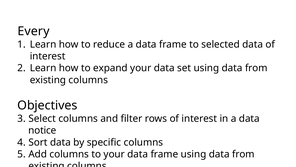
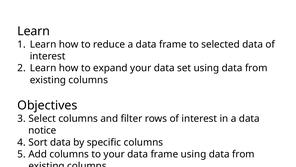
Every: Every -> Learn (34, 31)
